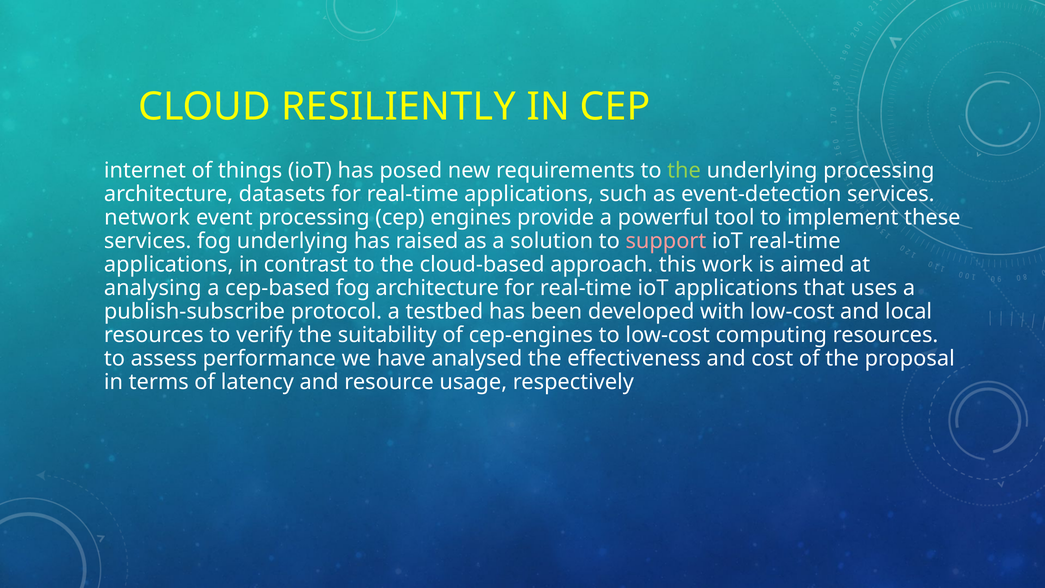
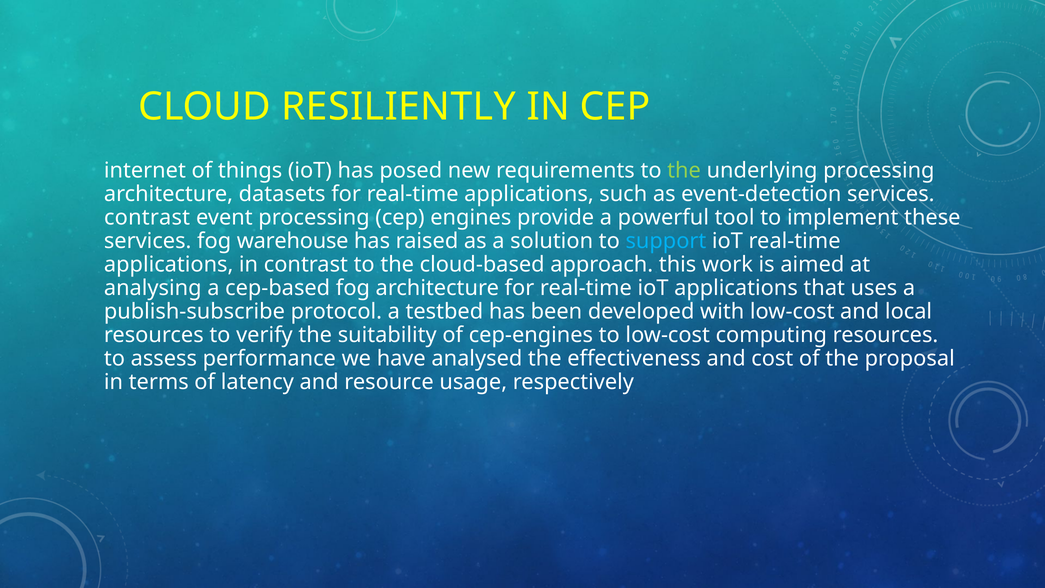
network: network -> contrast (147, 217)
fog underlying: underlying -> warehouse (293, 241)
support colour: pink -> light blue (666, 241)
